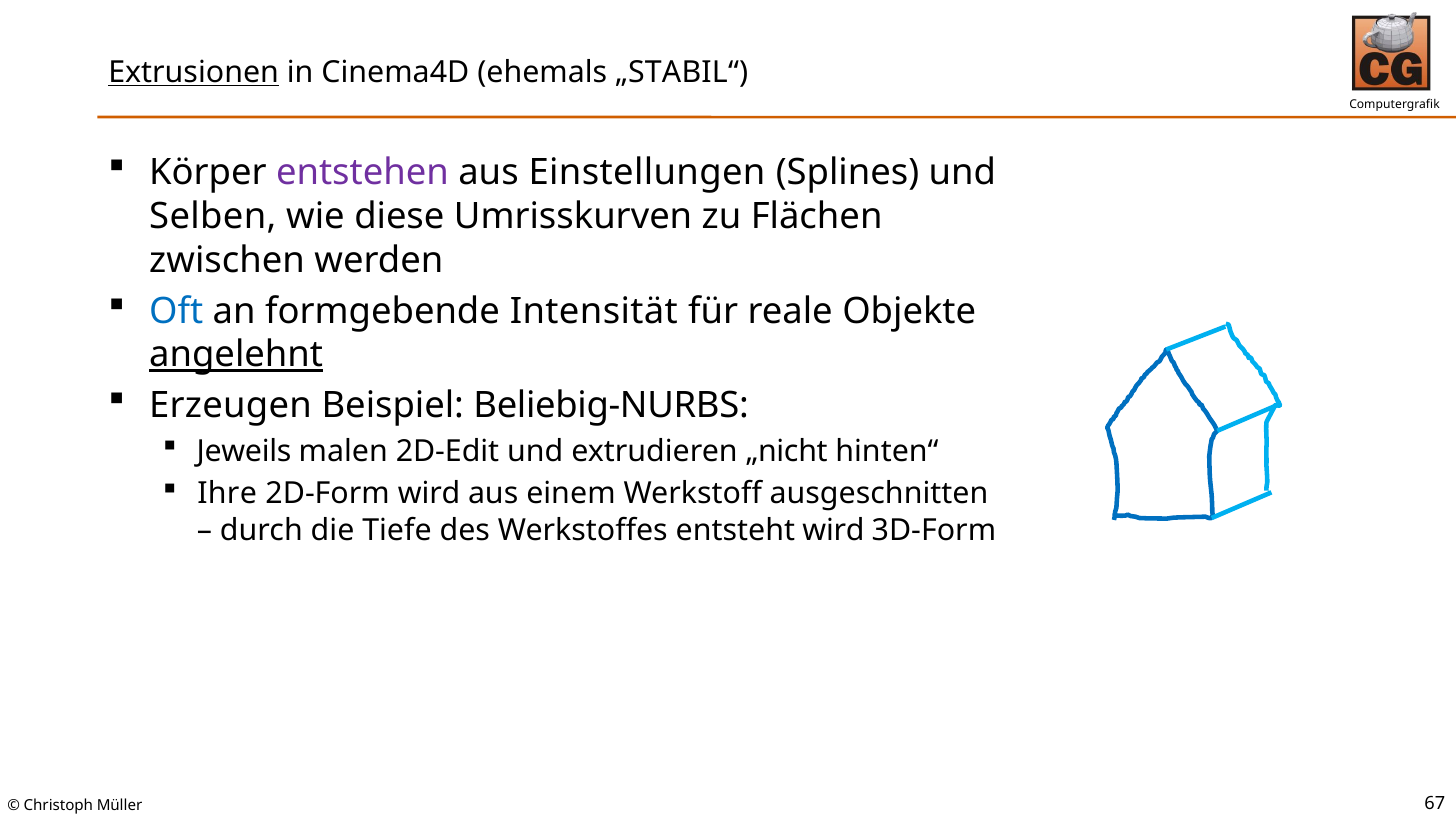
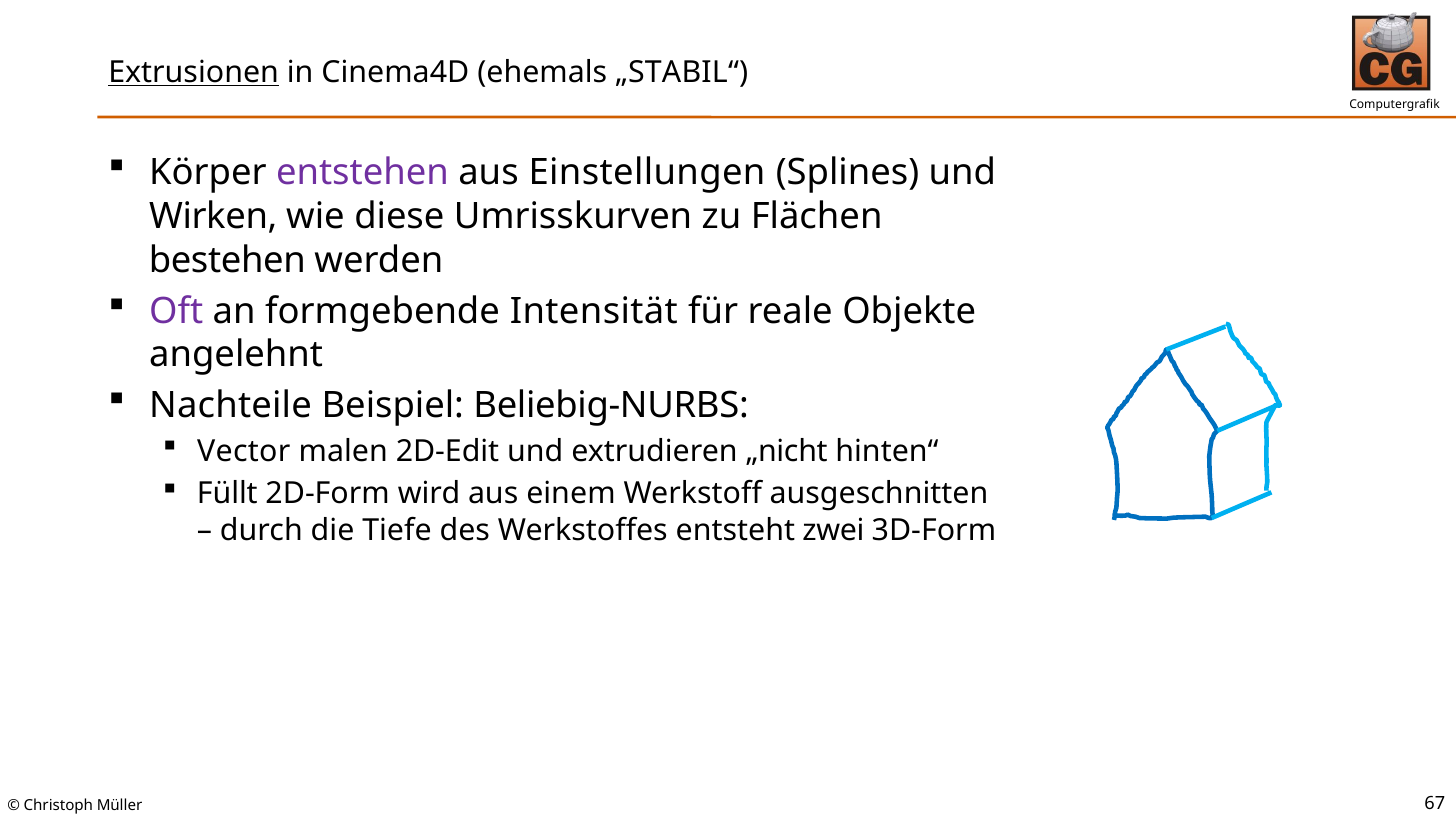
Selben: Selben -> Wirken (213, 216)
zwischen: zwischen -> bestehen (227, 260)
Oft colour: blue -> purple (176, 311)
angelehnt underline: present -> none (236, 355)
Erzeugen: Erzeugen -> Nachteile (231, 406)
Jeweils: Jeweils -> Vector (244, 451)
Ihre: Ihre -> Füllt (227, 494)
entsteht wird: wird -> zwei (833, 530)
